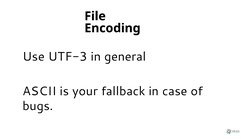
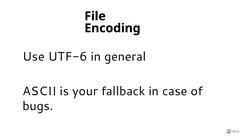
UTF-3: UTF-3 -> UTF-6 (68, 56)
